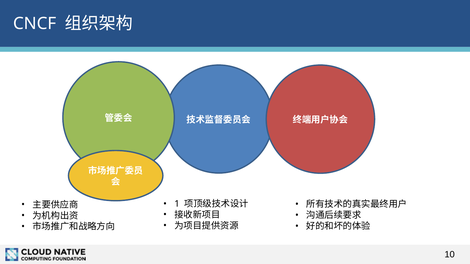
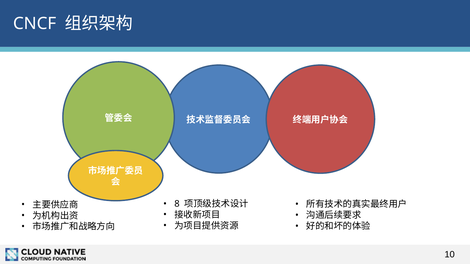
1: 1 -> 8 (177, 204)
